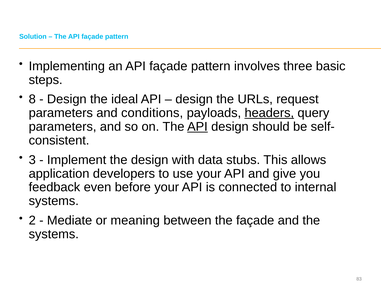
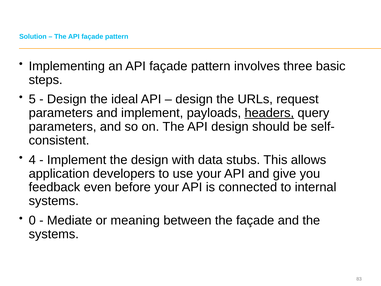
8: 8 -> 5 (32, 99)
and conditions: conditions -> implement (152, 113)
API underline: present -> none (197, 127)
3: 3 -> 4 (32, 160)
2: 2 -> 0 (32, 220)
